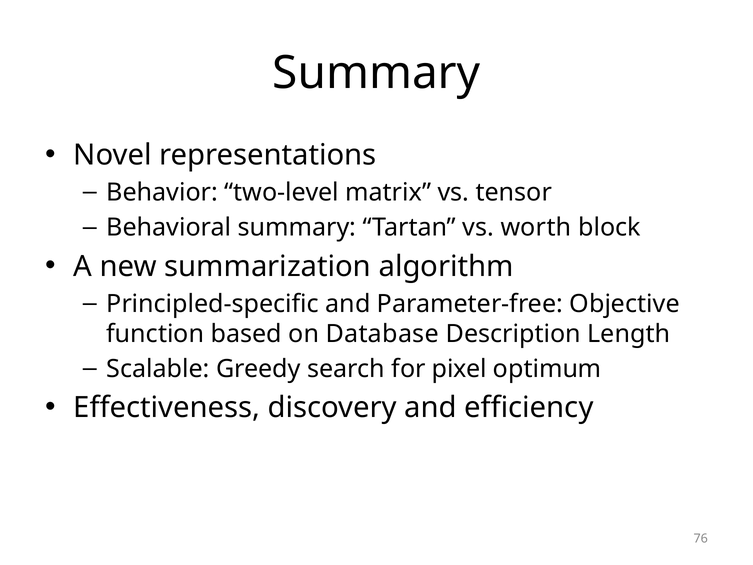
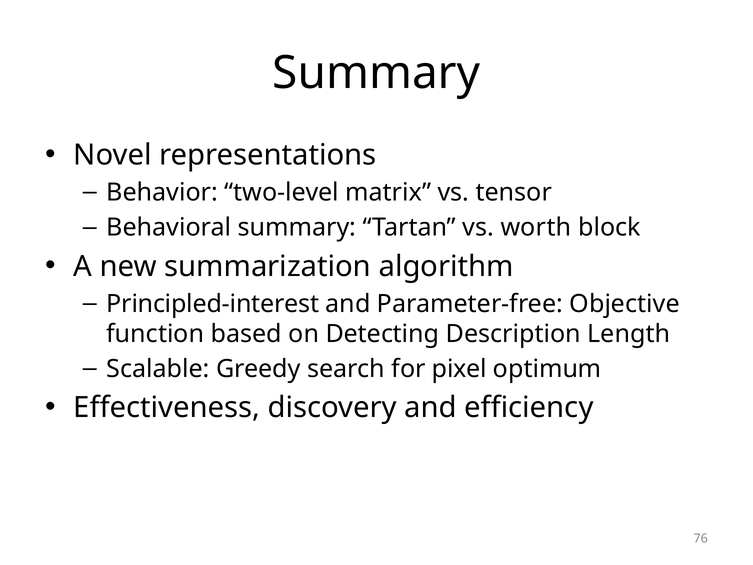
Principled-specific: Principled-specific -> Principled-interest (213, 304)
Database: Database -> Detecting (382, 334)
